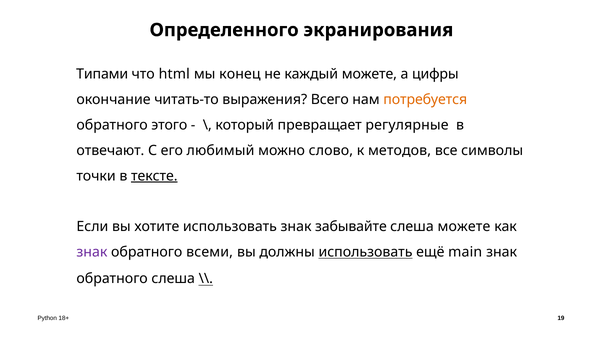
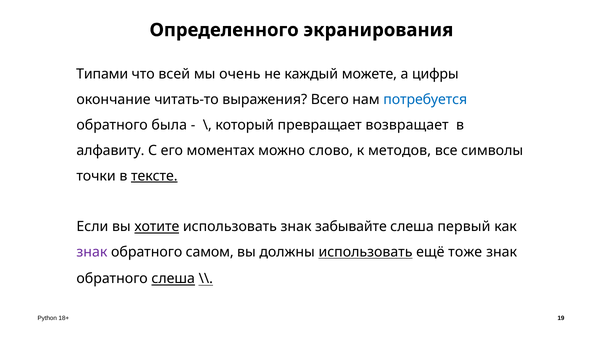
html: html -> всей (174, 74)
конец: конец -> очень (240, 74)
потребуется colour: orange -> blue (425, 100)
этого: этого -> была (169, 125)
регулярные: регулярные -> возвращает (407, 125)
отвечают: отвечают -> алфавиту (110, 151)
любимый: любимый -> моментах (221, 151)
хотите underline: none -> present (157, 227)
слеша можете: можете -> первый (464, 227)
всеми: всеми -> самом (210, 252)
main: main -> тоже (465, 252)
слеша underline: none -> present (173, 279)
